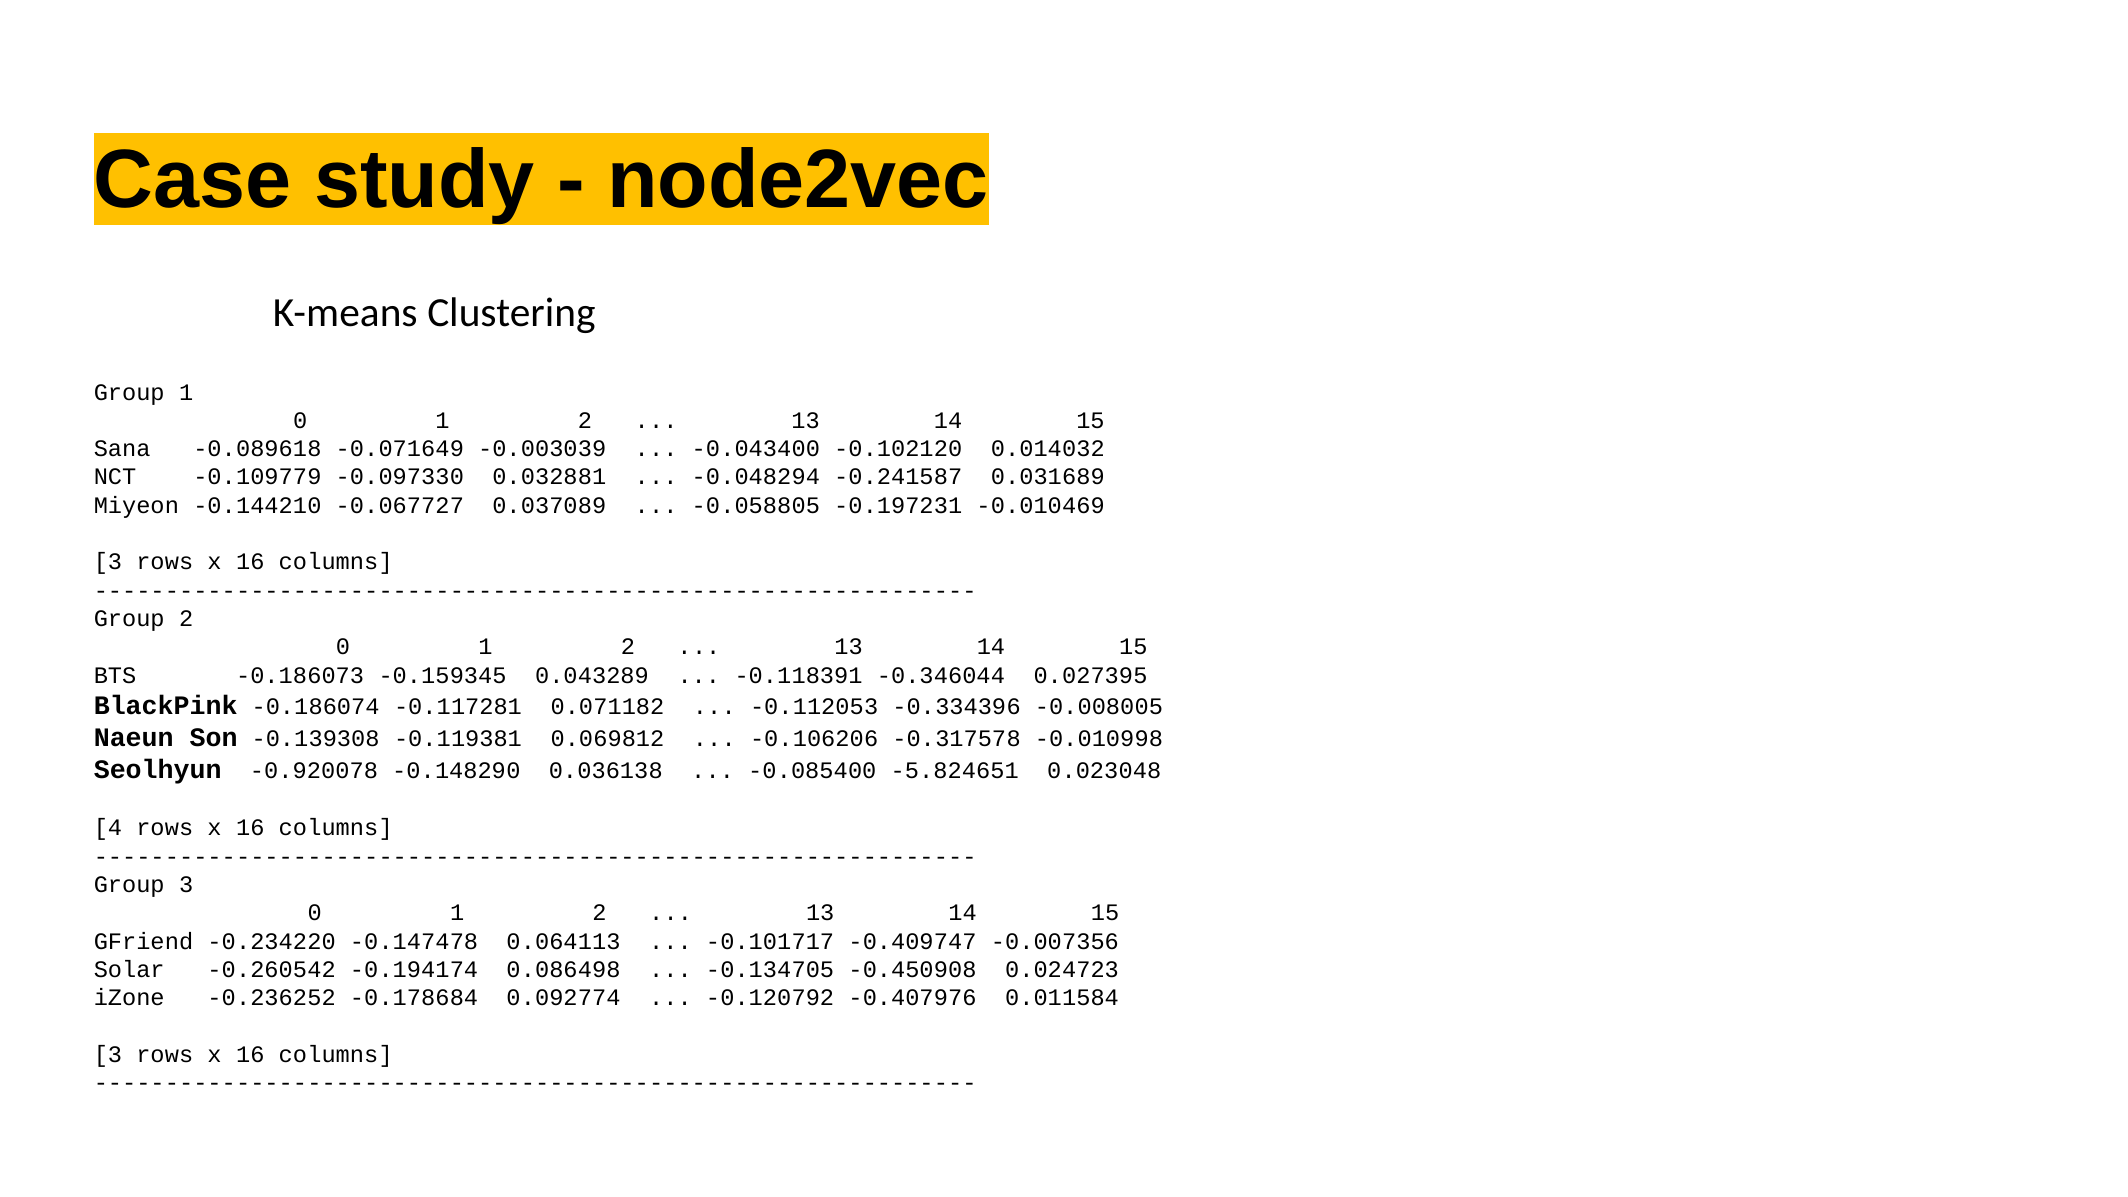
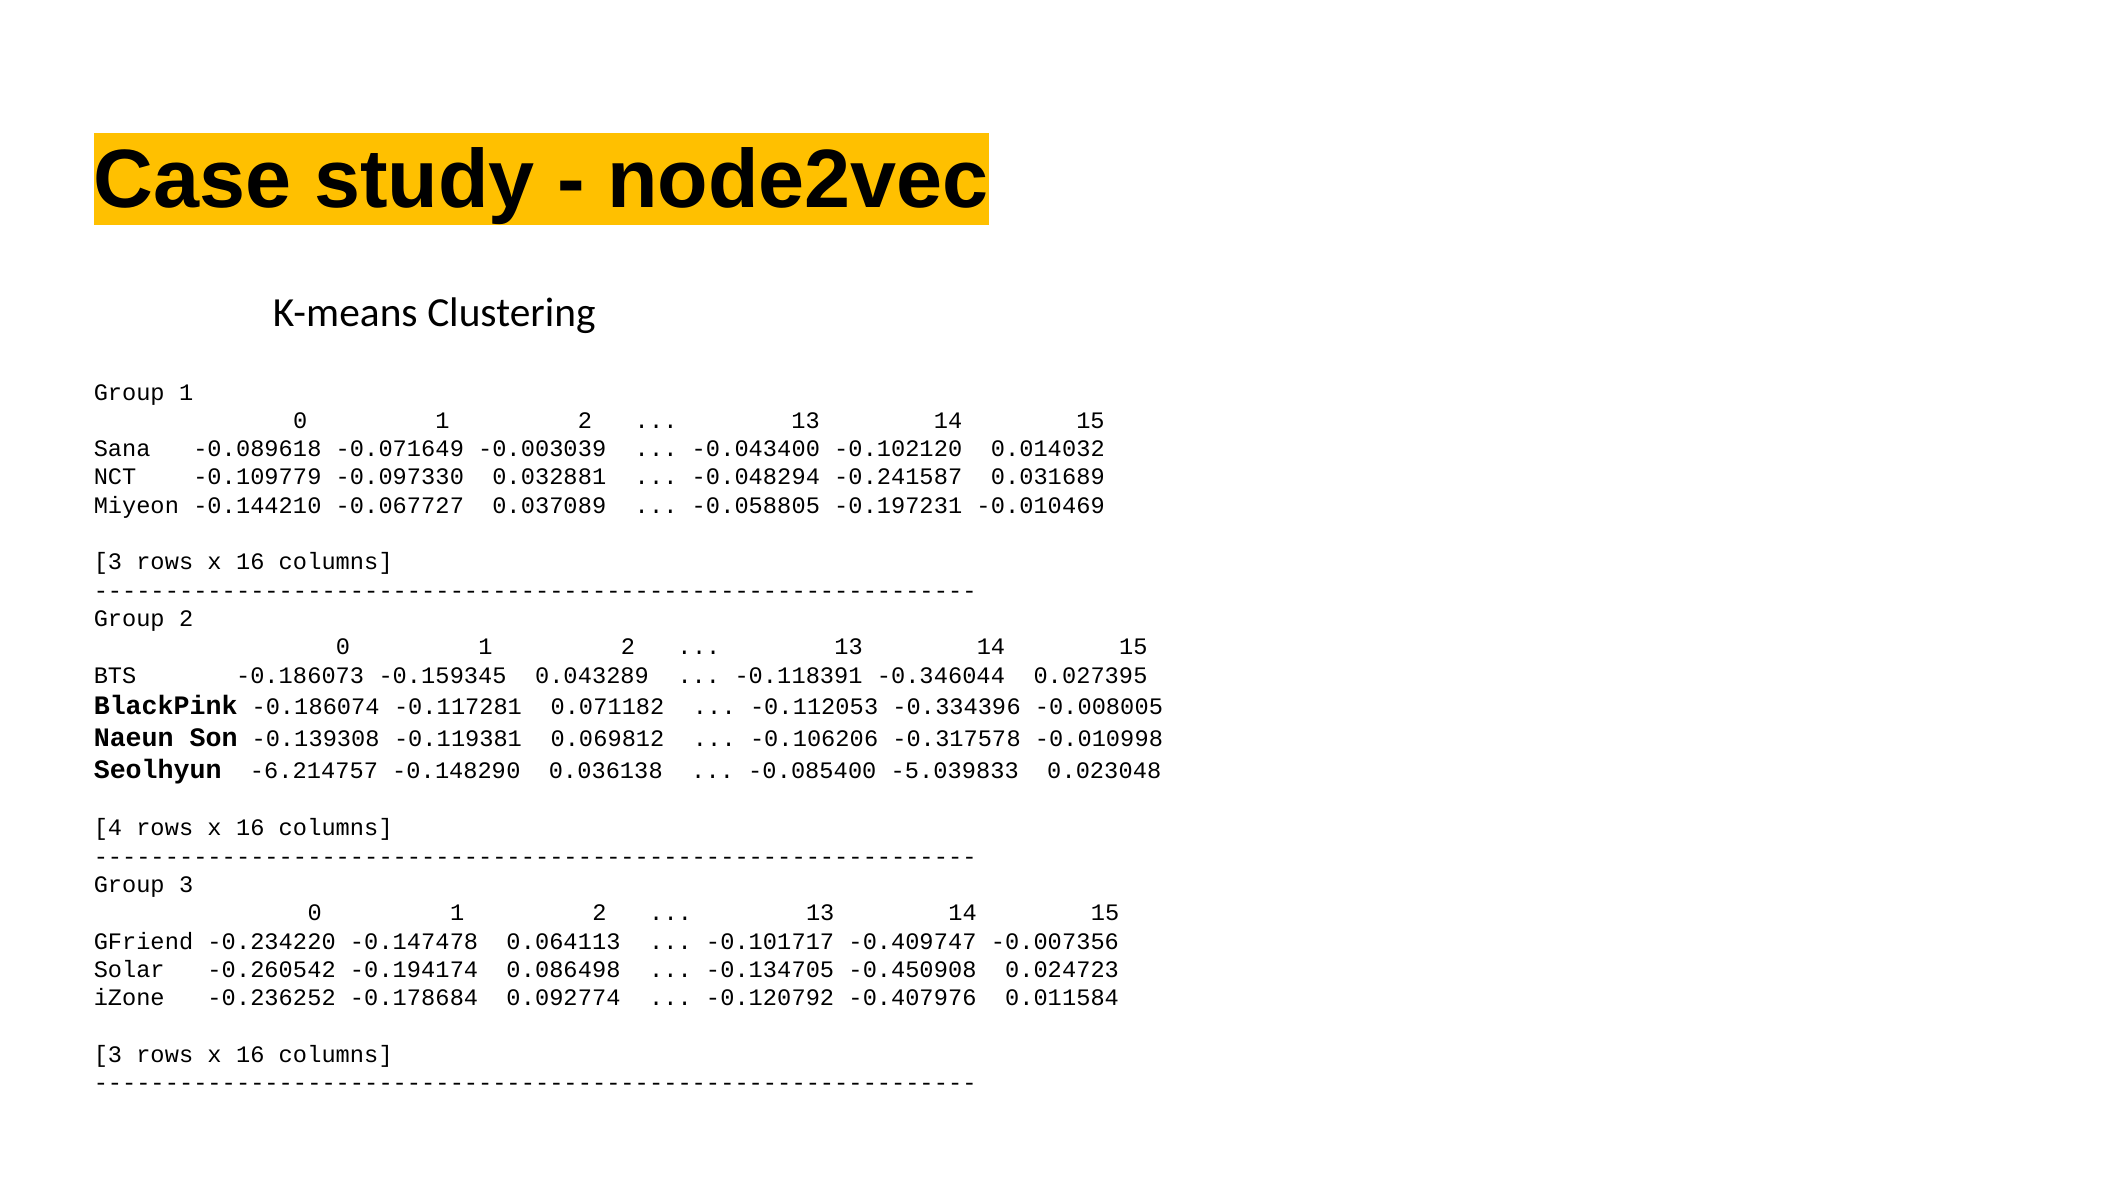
-0.920078: -0.920078 -> -6.214757 (314, 771)
-5.824651: -5.824651 -> -5.039833 (955, 771)
